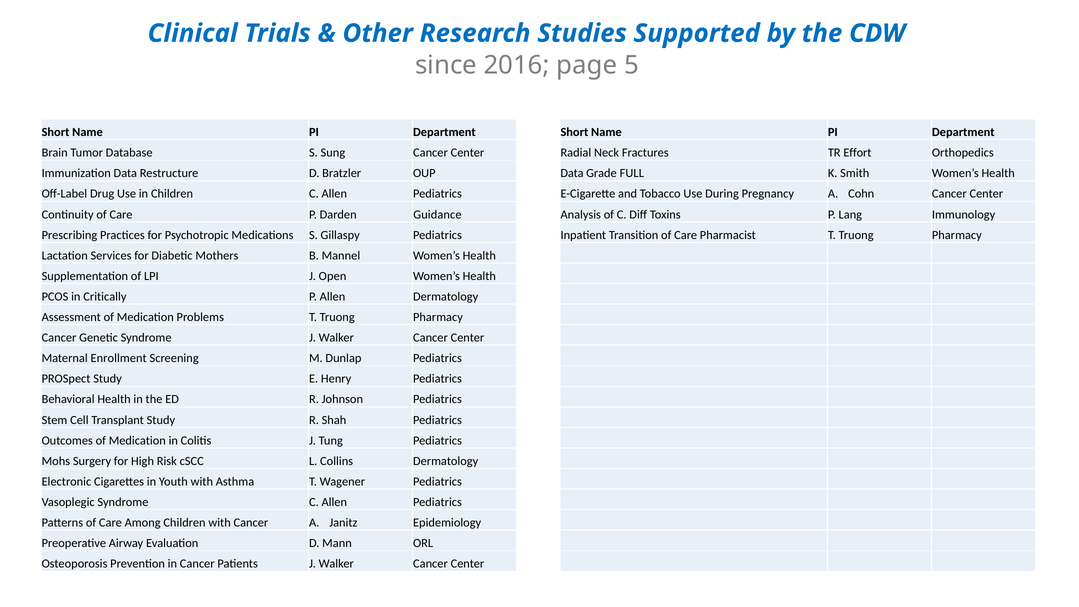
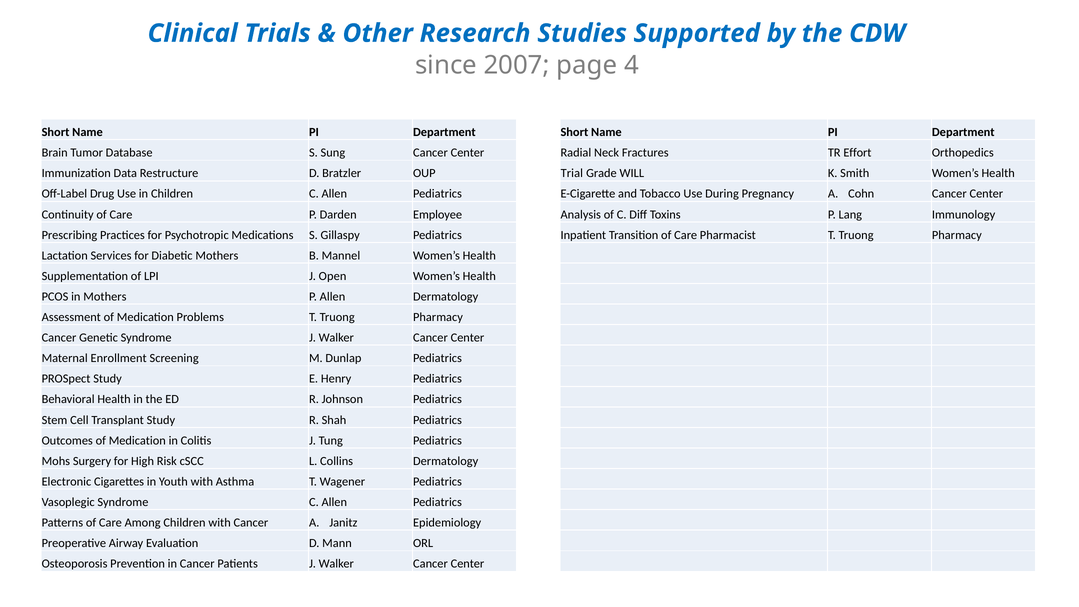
2016: 2016 -> 2007 (517, 65)
5: 5 -> 4 (631, 65)
Data: Data -> Trial (572, 173)
FULL: FULL -> WILL (632, 173)
Guidance: Guidance -> Employee (438, 214)
in Critically: Critically -> Mothers (105, 297)
